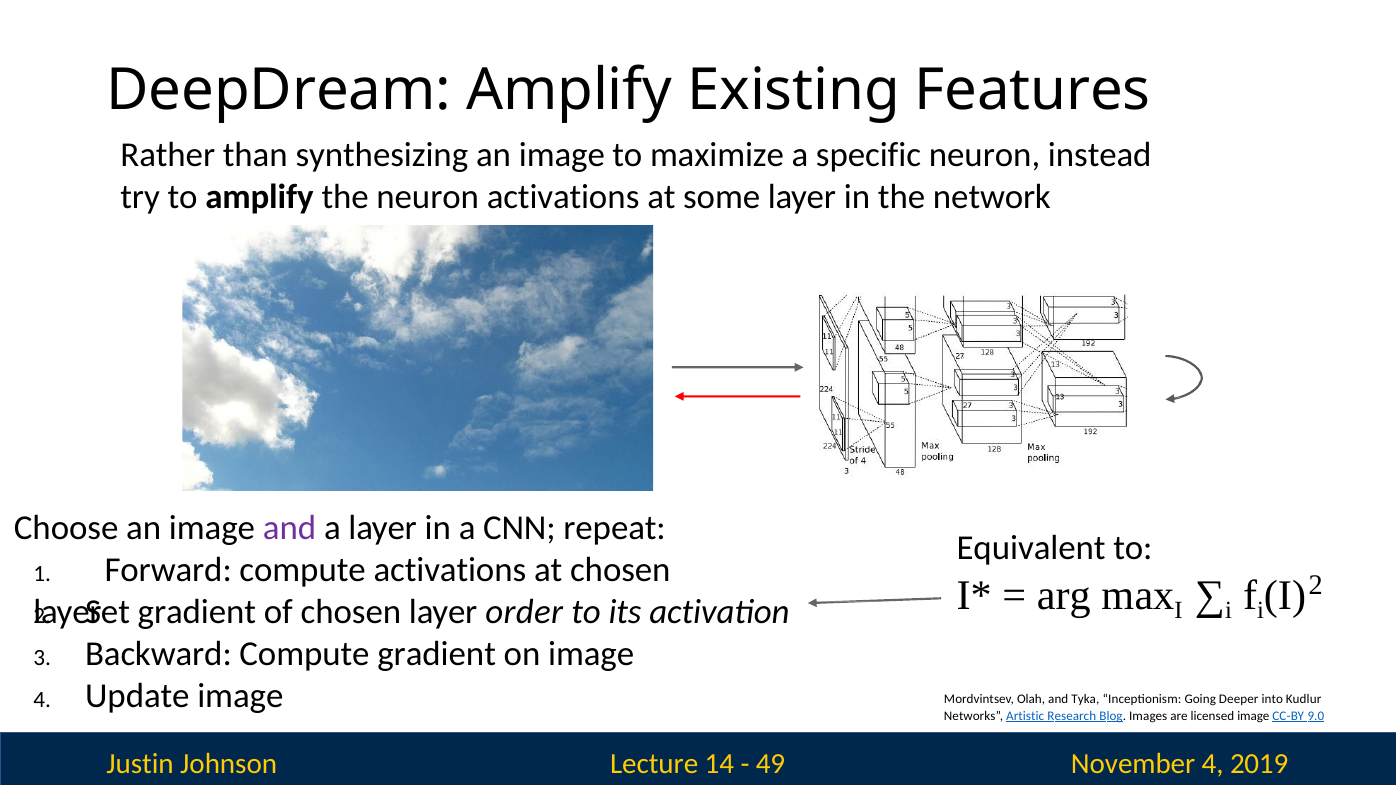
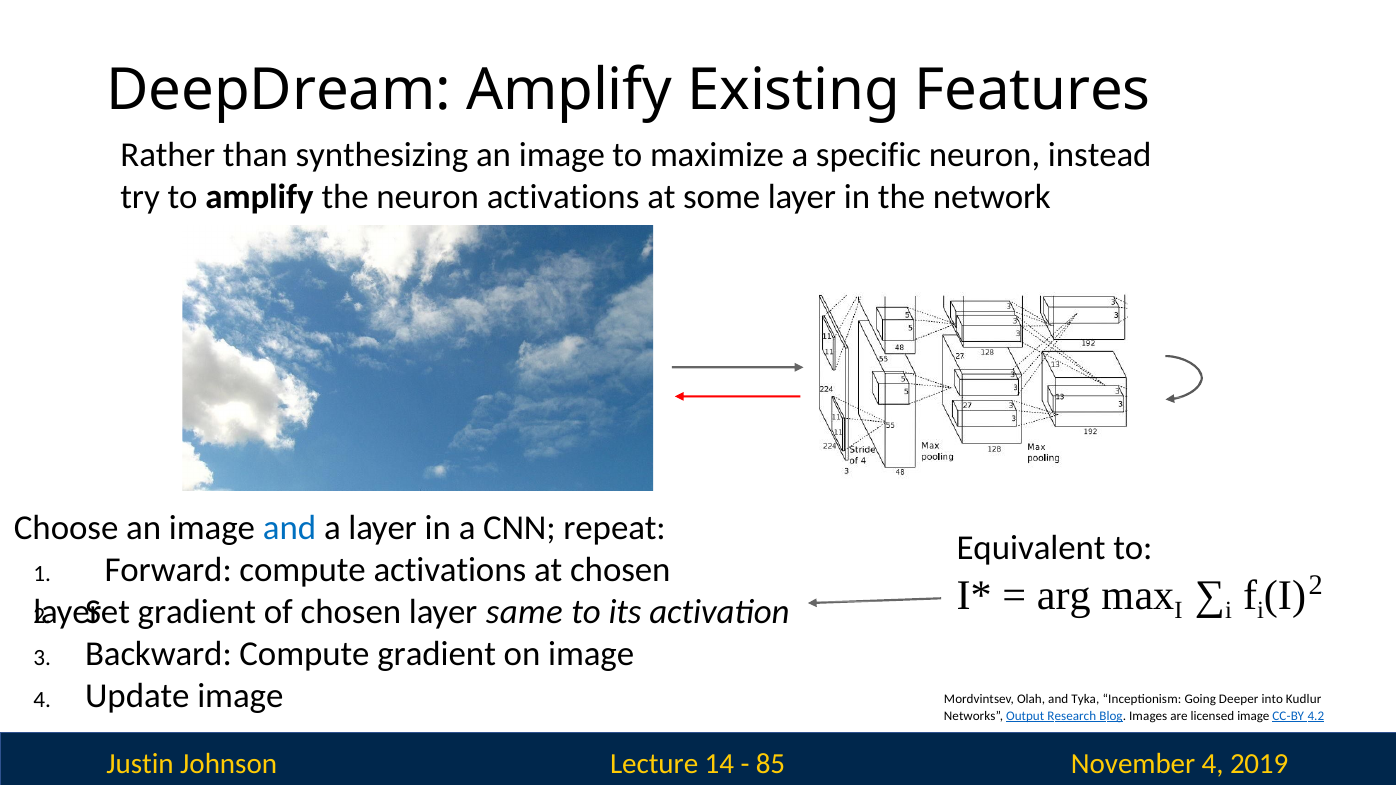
and colour: purple -> blue (290, 528)
order: order -> same (524, 612)
Artistic: Artistic -> Output (1025, 716)
9.0: 9.0 -> 4.2 (1316, 716)
49: 49 -> 85 (771, 764)
